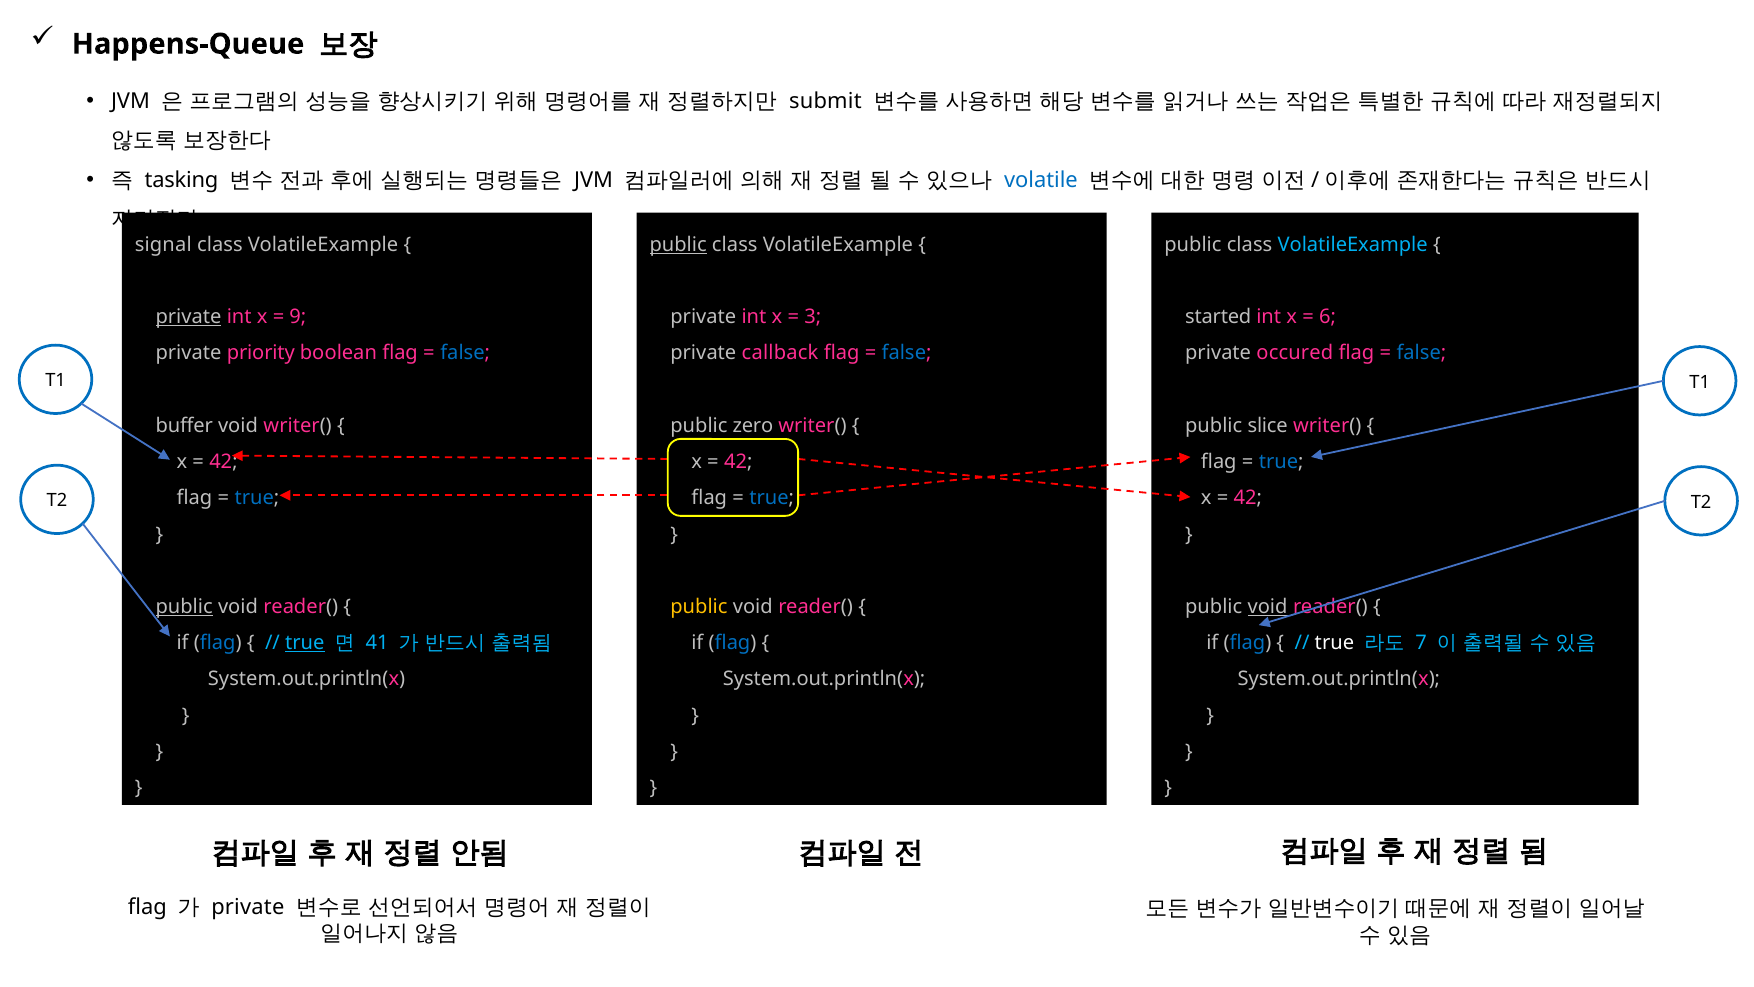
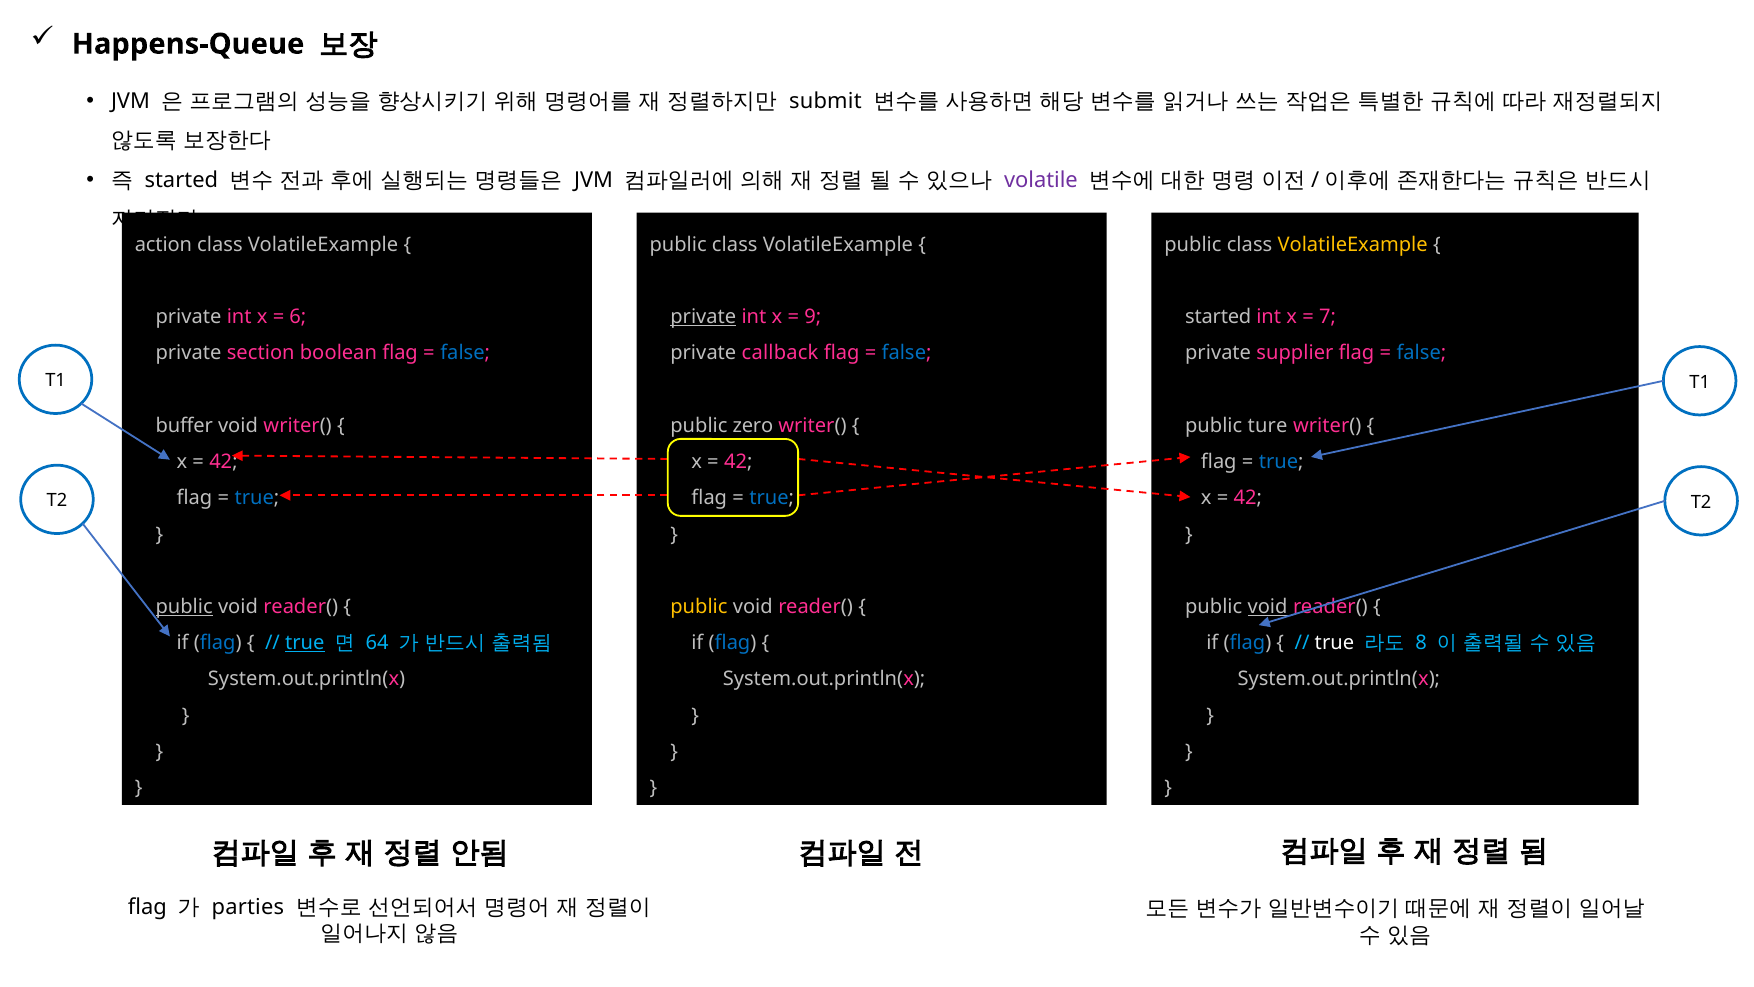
tasking: tasking -> started (181, 180)
volatile colour: blue -> purple (1041, 180)
signal: signal -> action (163, 245)
public underline: present -> none (678, 245)
VolatileExample colour: light blue -> yellow (1353, 245)
private underline: present -> none (189, 317)
9: 9 -> 6 (298, 317)
private underline: none -> present (703, 317)
3: 3 -> 9 (813, 317)
6: 6 -> 7 (1328, 317)
priority: priority -> section (261, 353)
occured: occured -> supplier (1295, 353)
slice: slice -> ture (1267, 426)
41: 41 -> 64 (377, 643)
7: 7 -> 8 (1421, 643)
private: private -> parties (248, 906)
